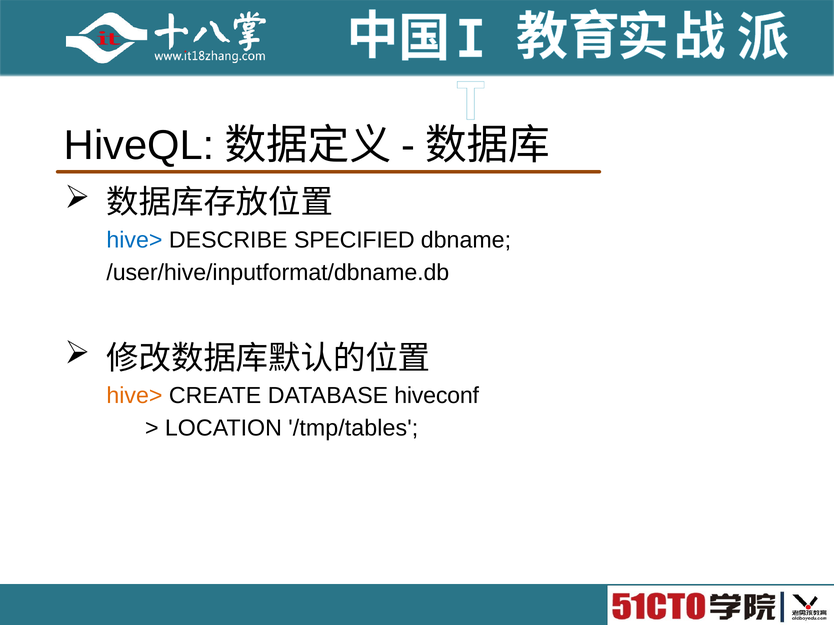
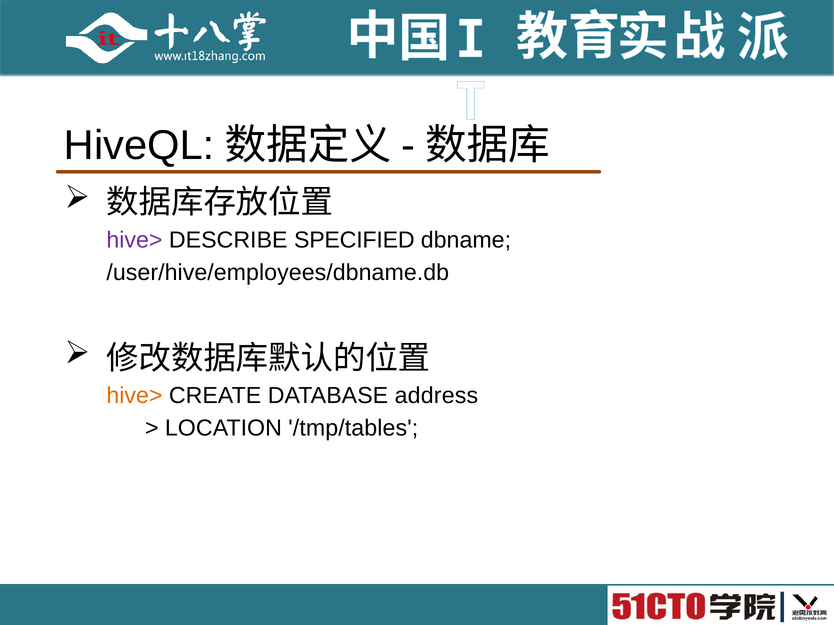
hive> colour: blue -> purple (134, 240)
/user/hive/inputformat/dbname.db: /user/hive/inputformat/dbname.db -> /user/hive/employees/dbname.db (278, 273)
hiveconf: hiveconf -> address (436, 396)
